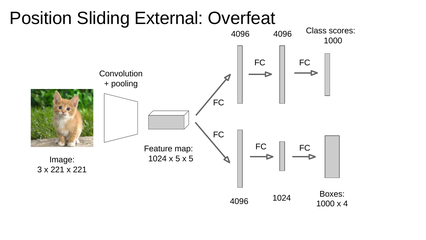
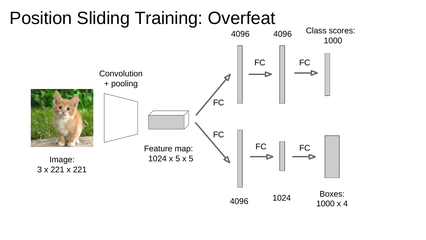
External: External -> Training (169, 18)
